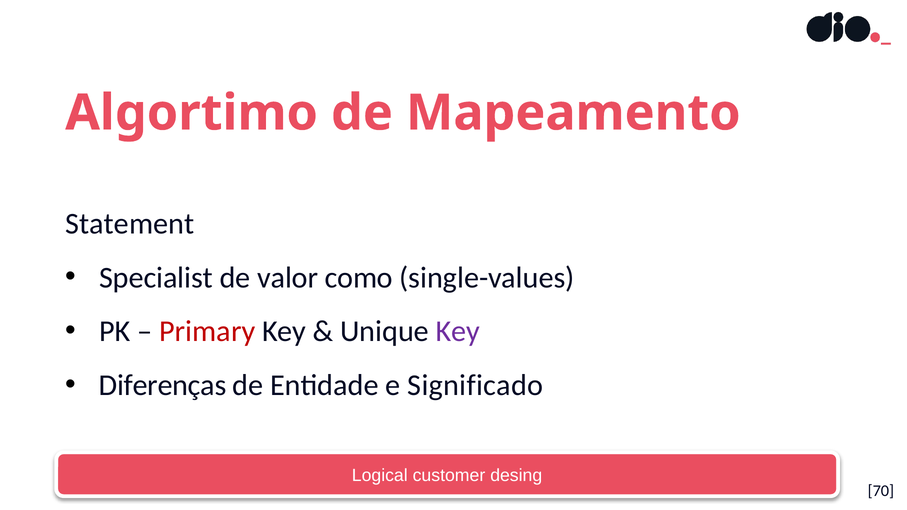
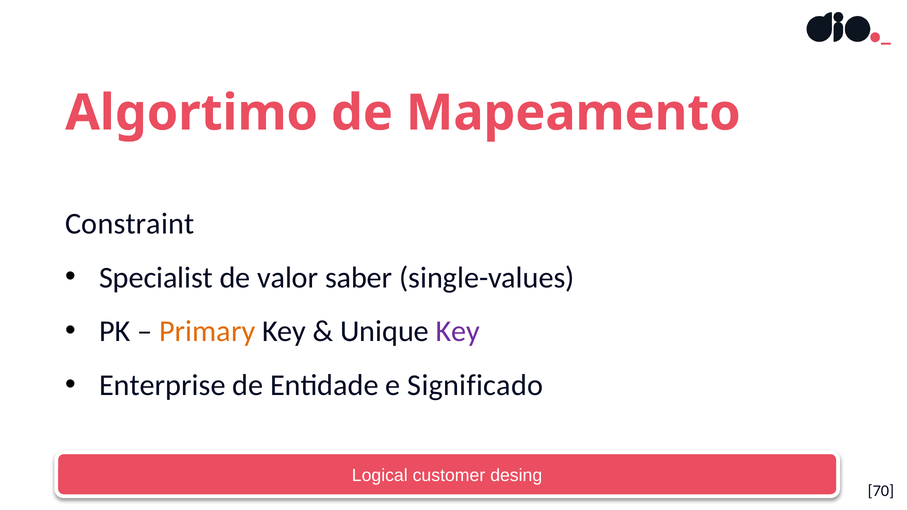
Statement: Statement -> Constraint (130, 224)
como: como -> saber (359, 278)
Primary colour: red -> orange (207, 332)
Diferenças: Diferenças -> Enterprise (162, 386)
